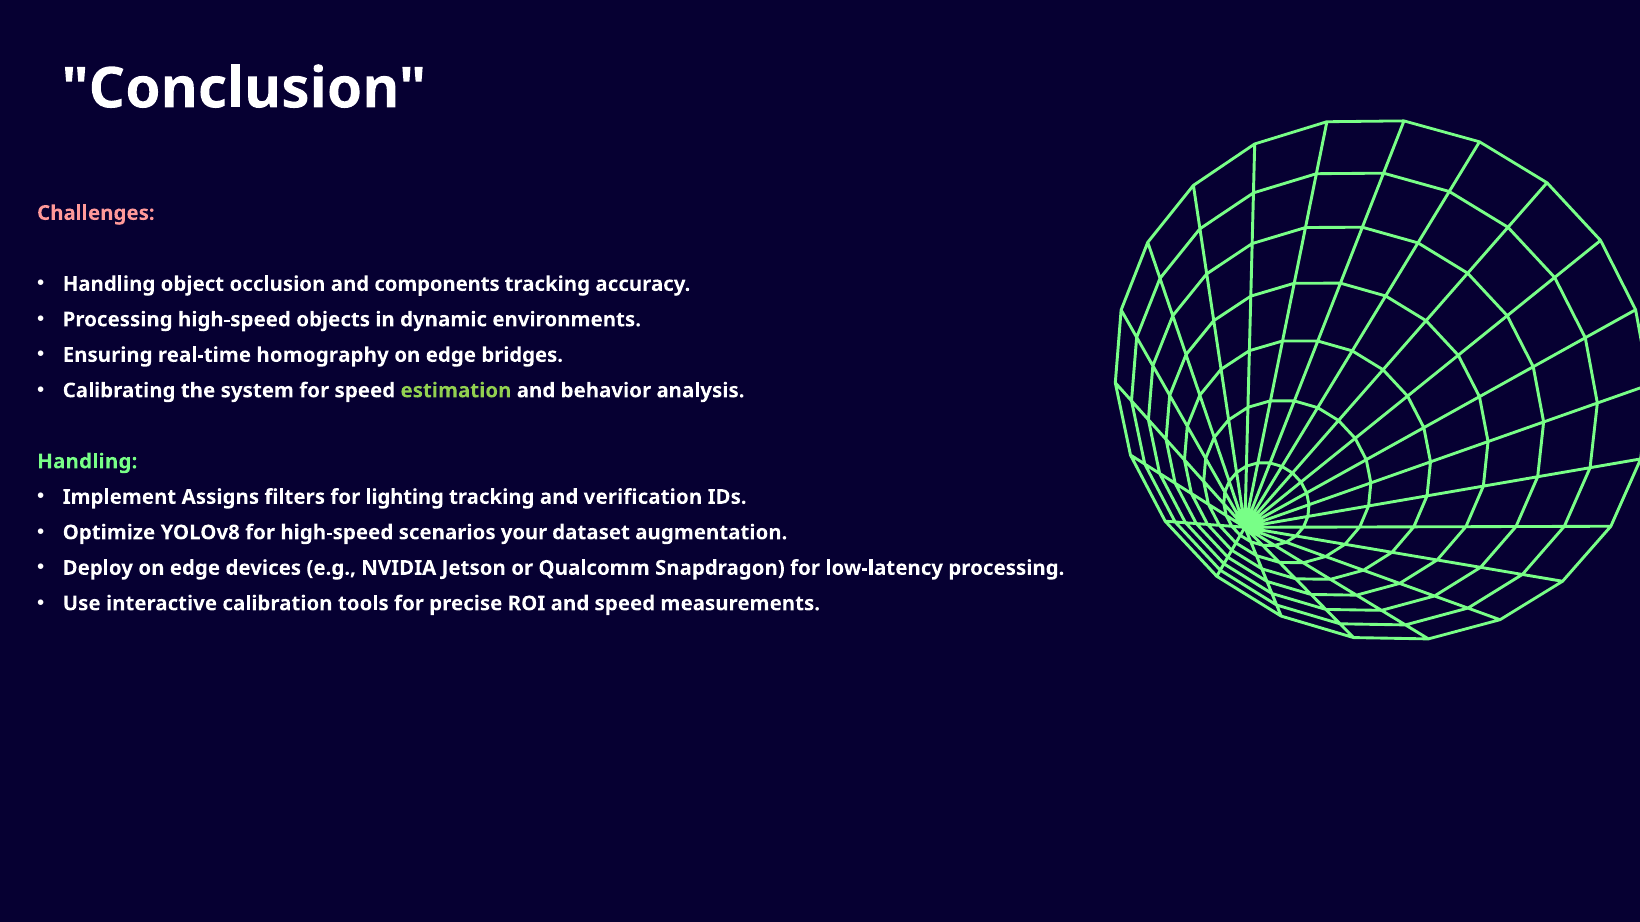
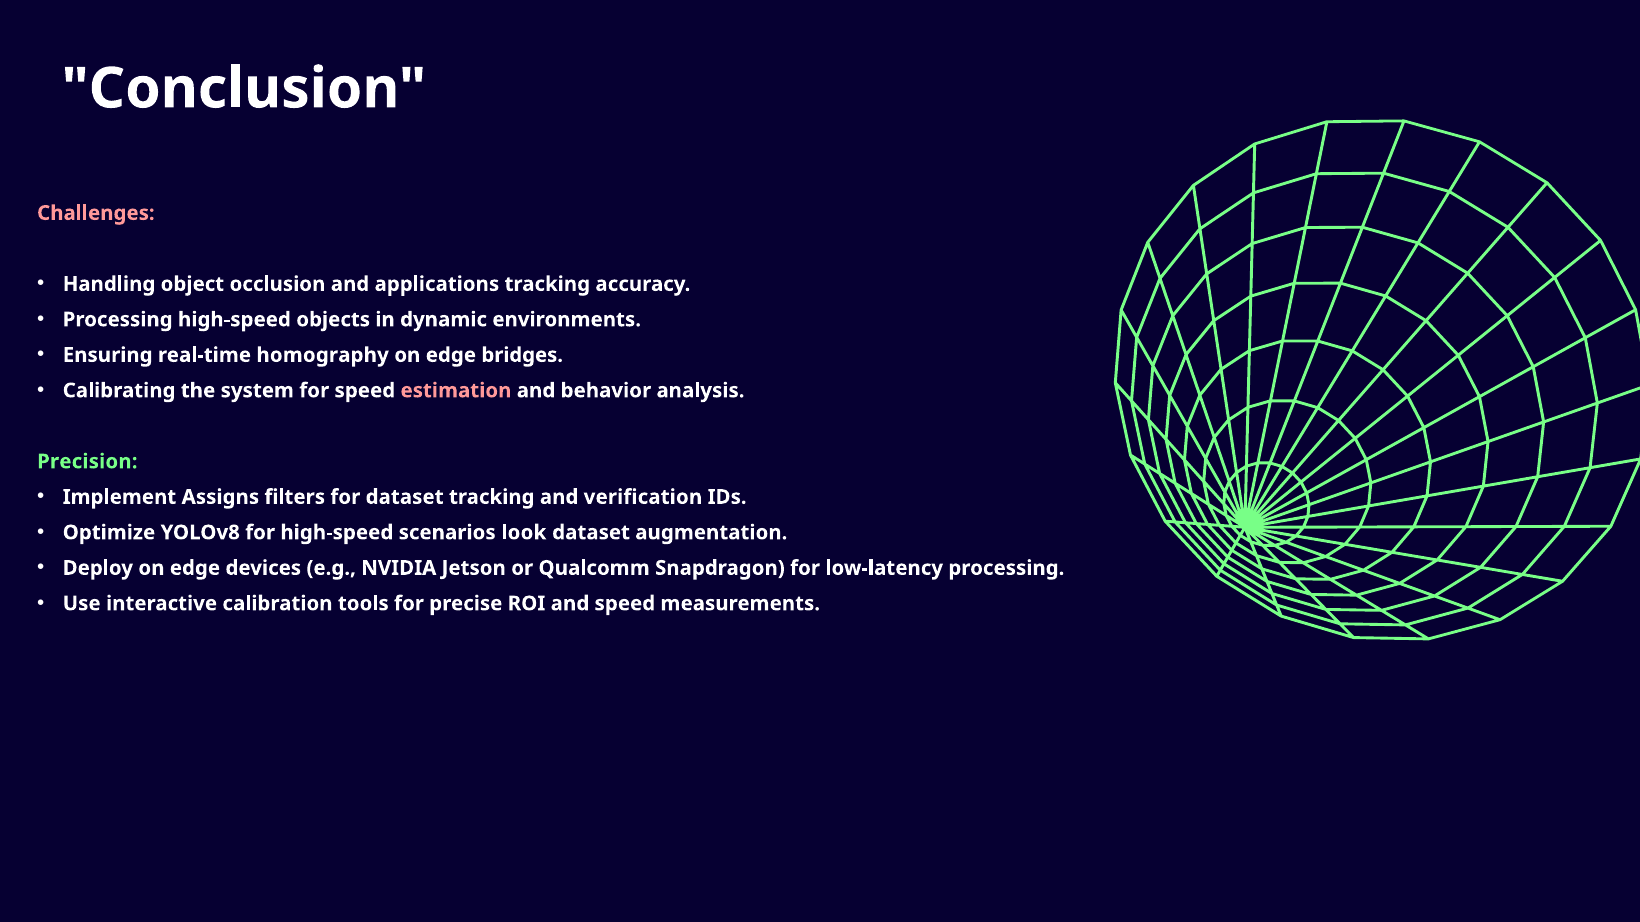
components: components -> applications (437, 284)
estimation colour: light green -> pink (456, 391)
Handling: Handling -> Precision (87, 462)
for lighting: lighting -> dataset (405, 497)
your: your -> look (524, 533)
